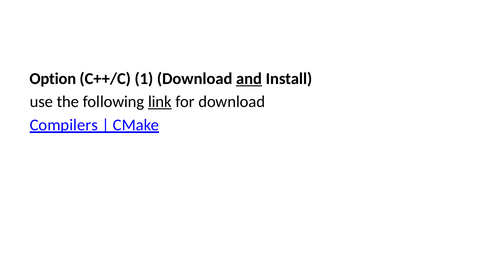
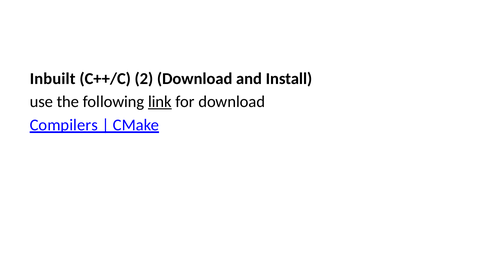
Option: Option -> Inbuilt (53, 79)
1: 1 -> 2 (144, 79)
and underline: present -> none (249, 79)
